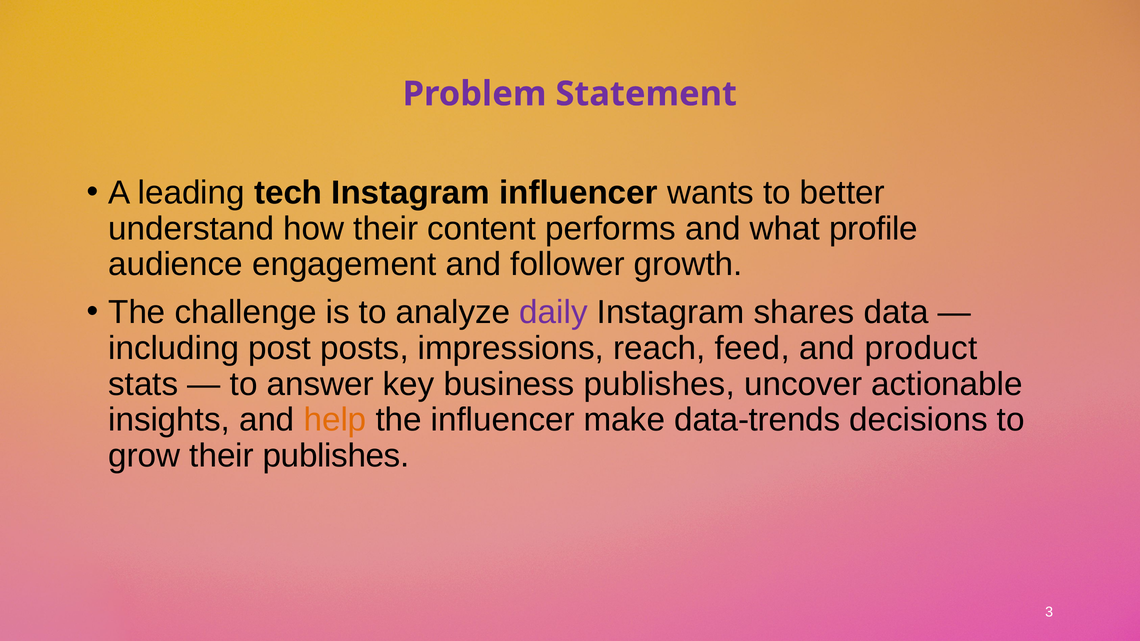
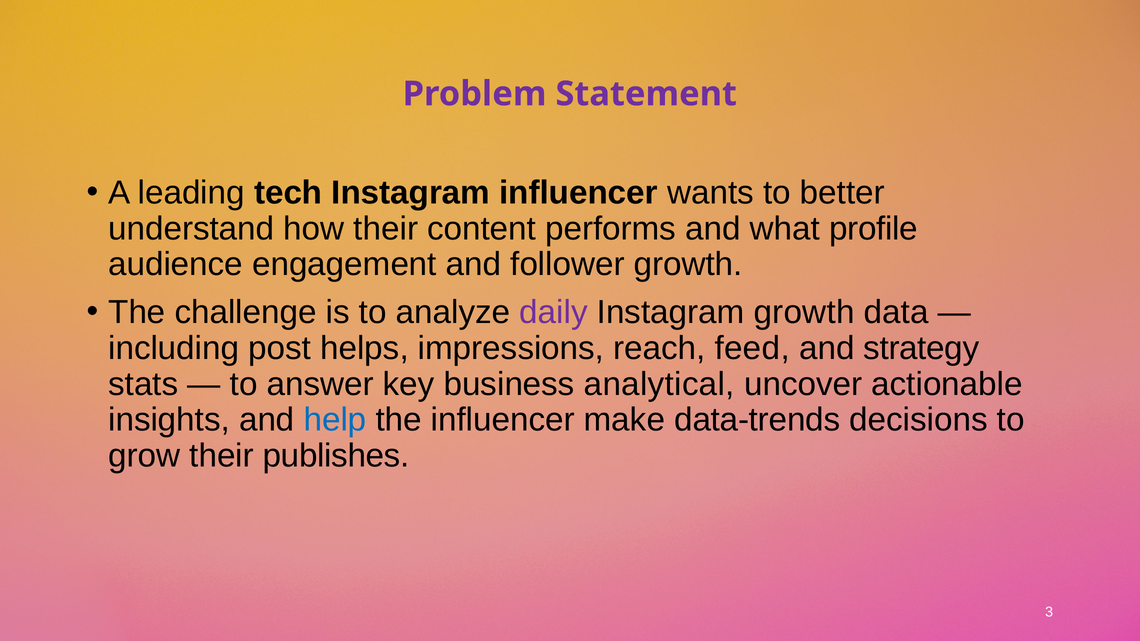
Instagram shares: shares -> growth (804, 312)
posts: posts -> helps (364, 348)
product: product -> strategy (921, 348)
business publishes: publishes -> analytical (659, 384)
help colour: orange -> blue (335, 420)
